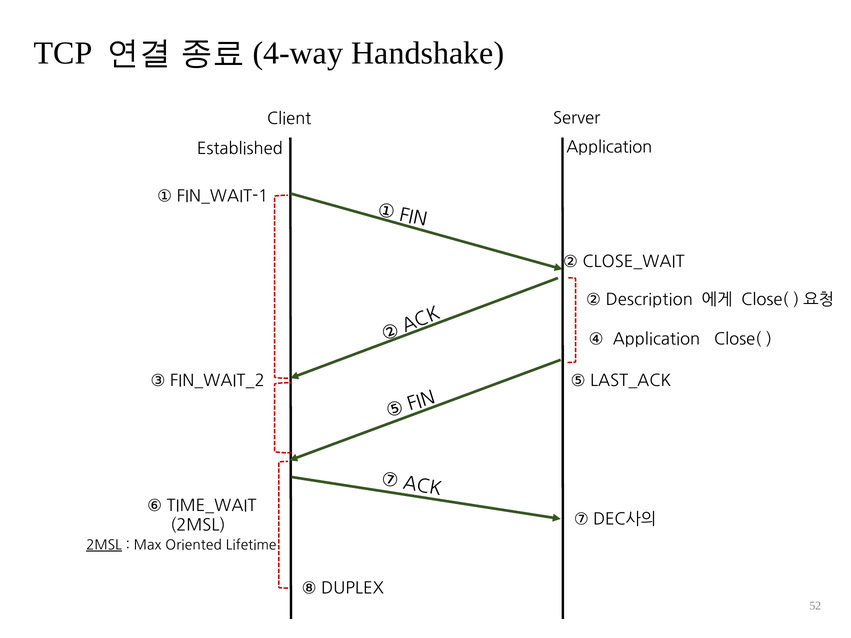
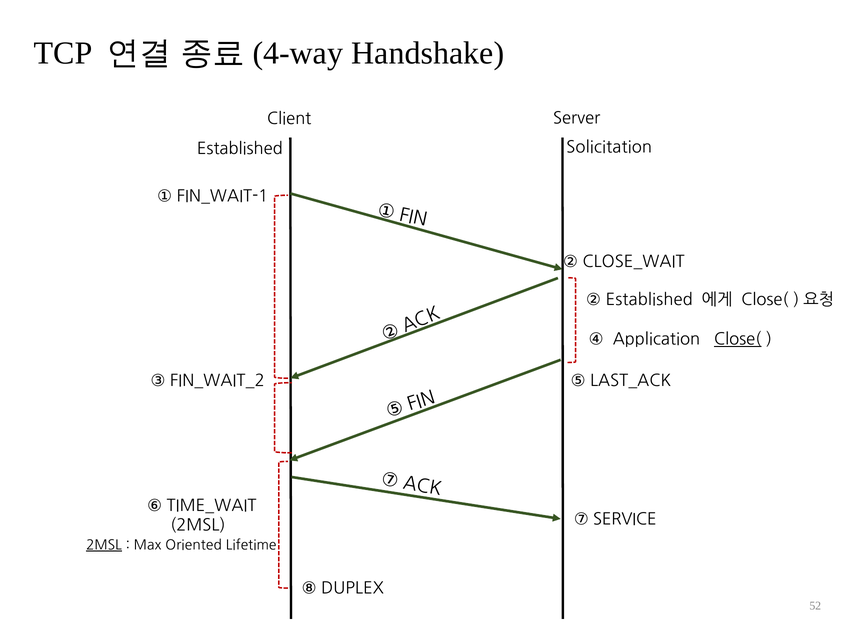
Established Application: Application -> Solicitation (609, 147)
② Description: Description -> Established (649, 300)
Close( underline: none -> present (738, 340)
DEC사의: DEC사의 -> SERVICE (625, 520)
